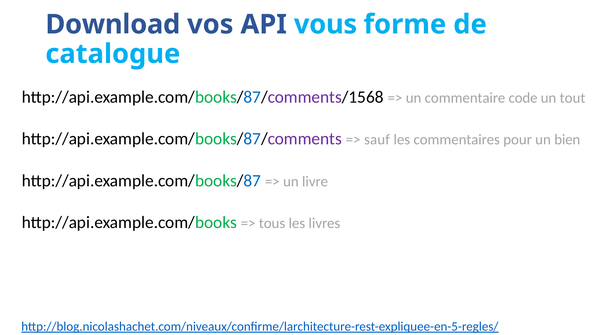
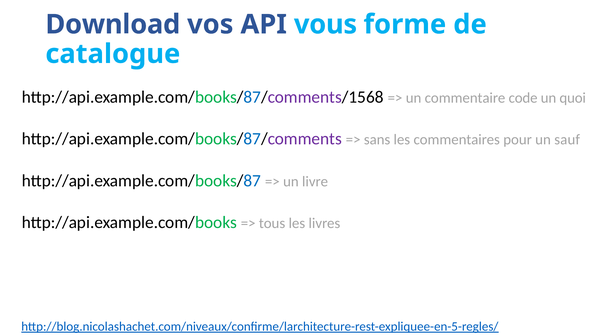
tout: tout -> quoi (573, 98)
sauf: sauf -> sans (377, 140)
bien: bien -> sauf (567, 140)
